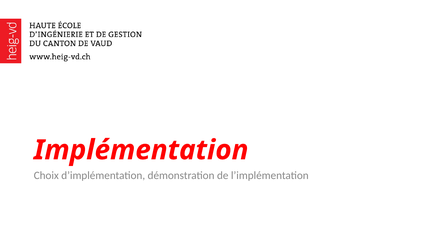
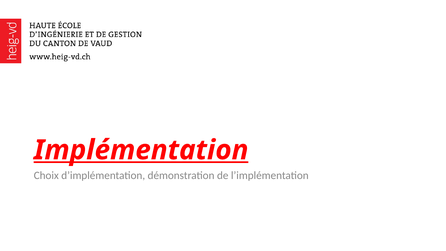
Implémentation underline: none -> present (141, 150)
